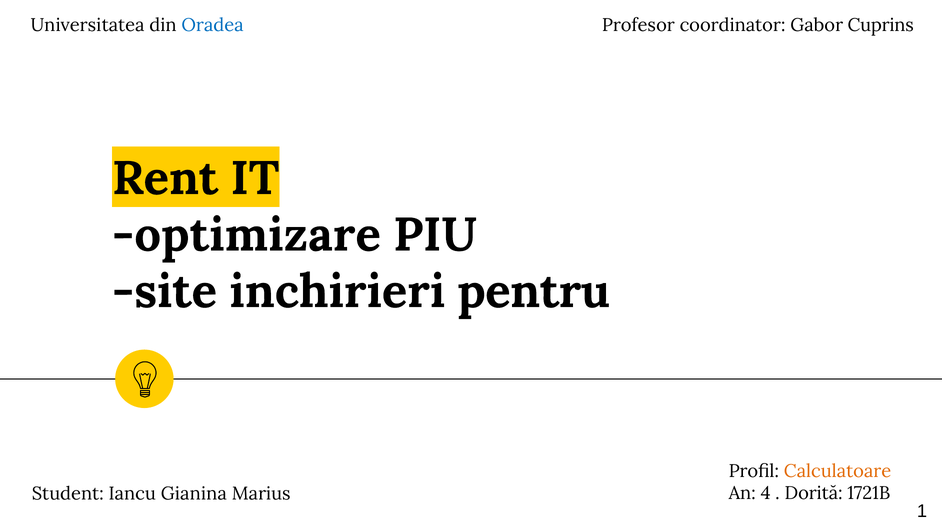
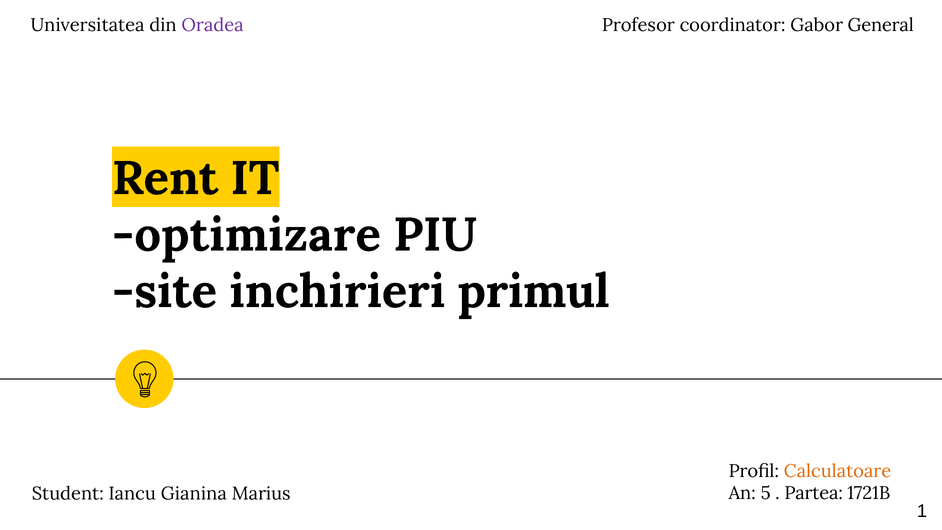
Oradea colour: blue -> purple (213, 25)
Cuprins: Cuprins -> General (881, 25)
pentru: pentru -> primul (534, 291)
4: 4 -> 5 (766, 493)
Dorită: Dorită -> Partea (814, 493)
